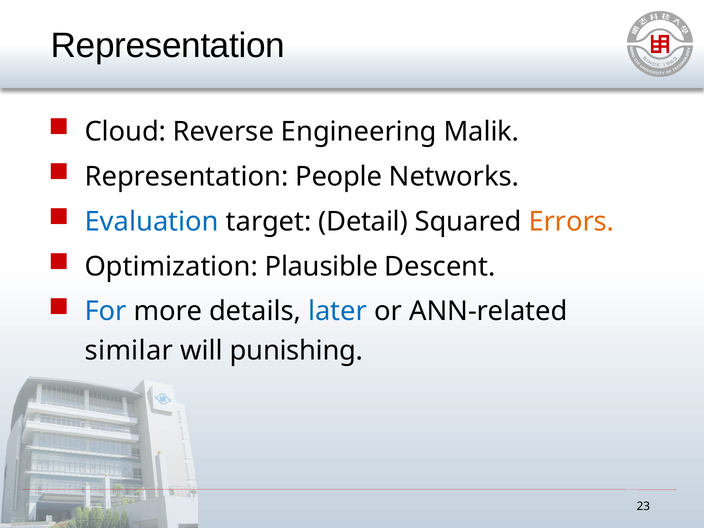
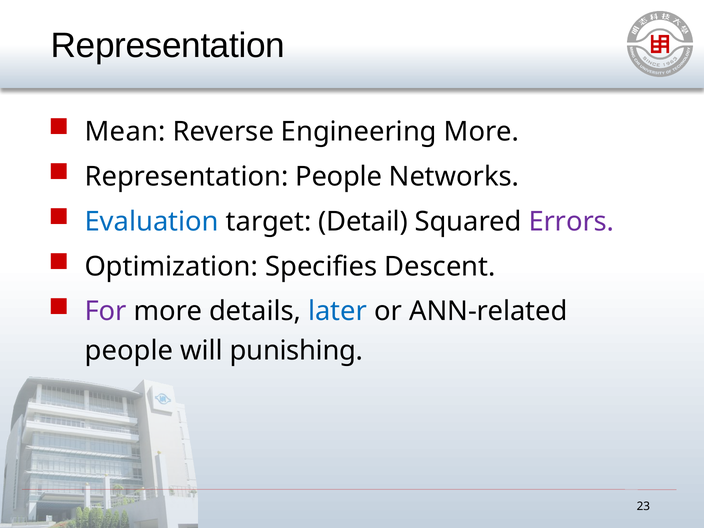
Cloud: Cloud -> Mean (125, 132)
Engineering Malik: Malik -> More (481, 132)
Errors colour: orange -> purple (571, 222)
Plausible: Plausible -> Specifies (321, 266)
For colour: blue -> purple (106, 311)
similar: similar -> people (129, 351)
